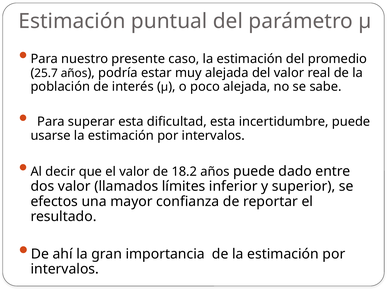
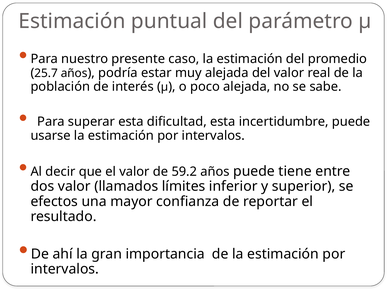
18.2: 18.2 -> 59.2 (184, 172)
dado: dado -> tiene (295, 171)
